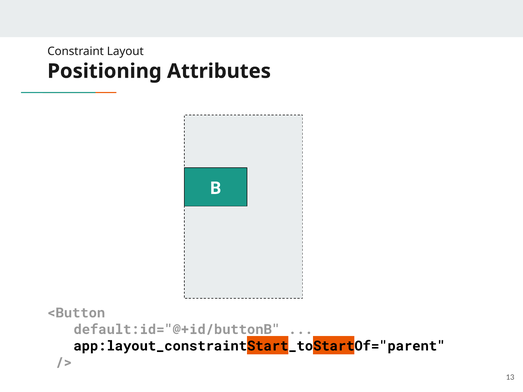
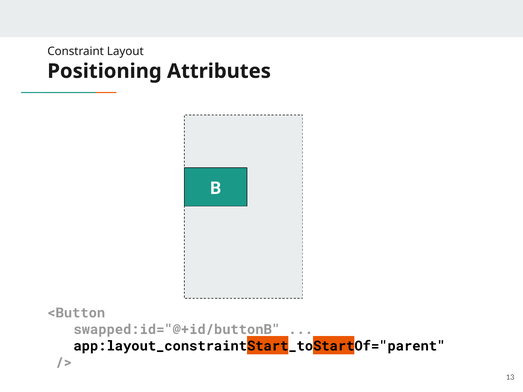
default:id="@+id/buttonB: default:id="@+id/buttonB -> swapped:id="@+id/buttonB (177, 330)
